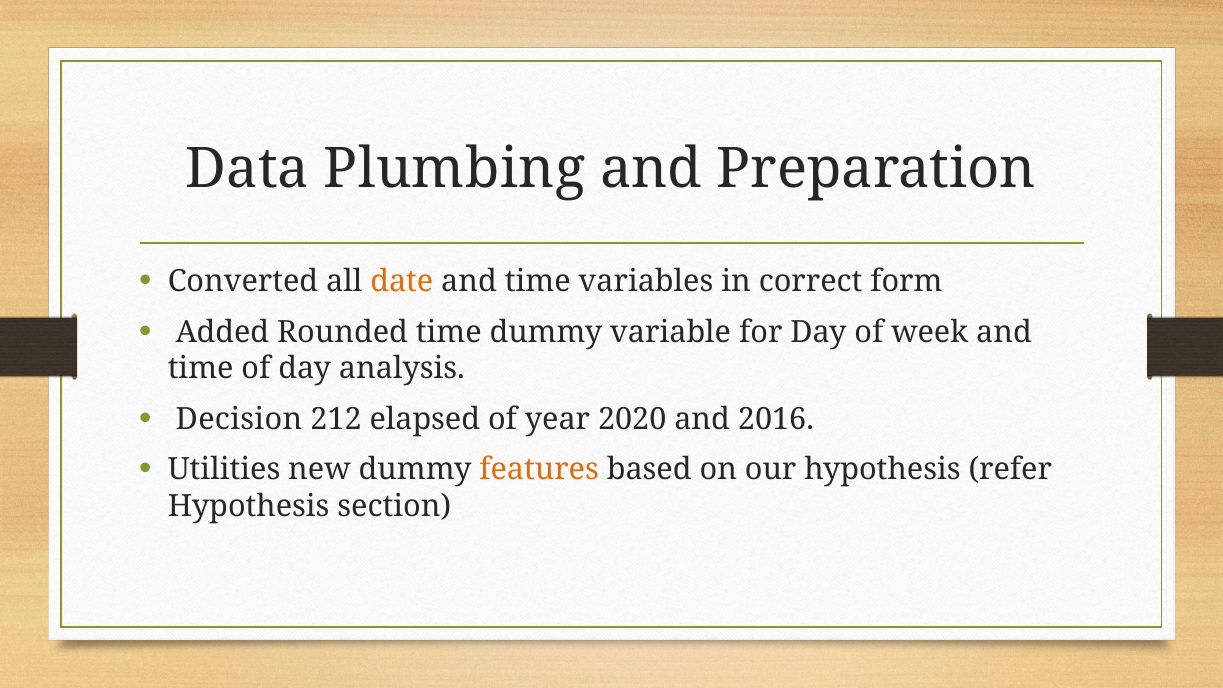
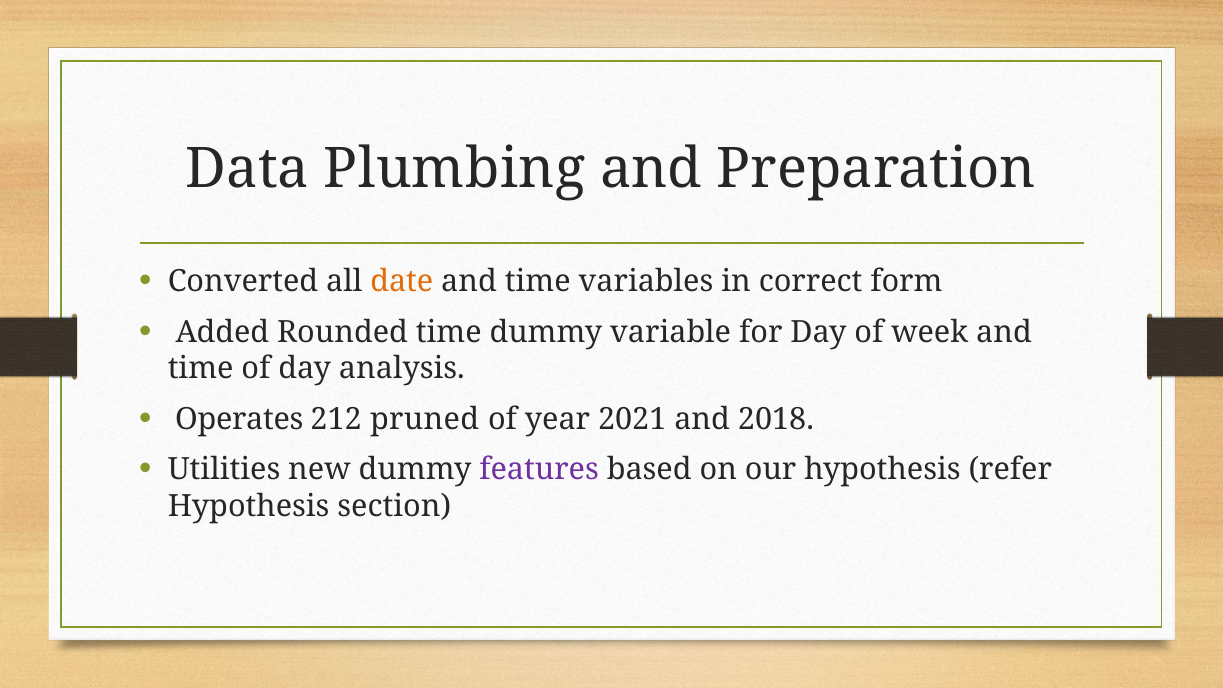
Decision: Decision -> Operates (239, 419)
elapsed: elapsed -> pruned (425, 419)
2020: 2020 -> 2021 (632, 419)
2016: 2016 -> 2018 (776, 419)
features colour: orange -> purple (539, 470)
